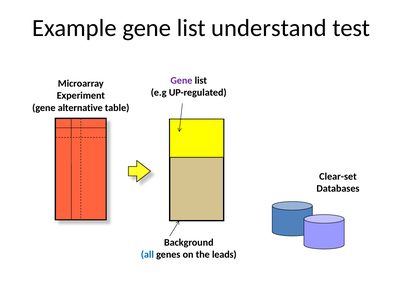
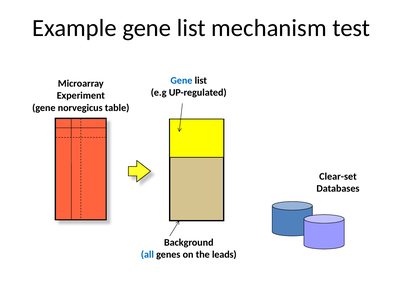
understand: understand -> mechanism (269, 28)
Gene colour: purple -> blue (181, 80)
alternative: alternative -> norvegicus (80, 108)
